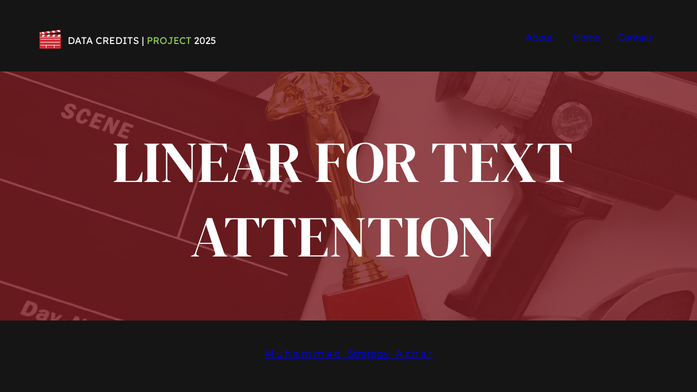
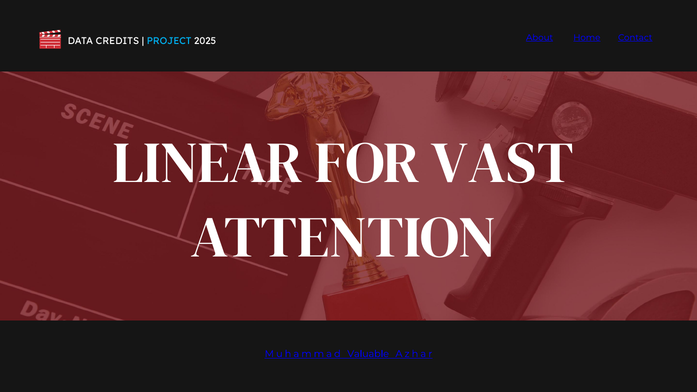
PROJECT colour: light green -> light blue (169, 41)
TEXT: TEXT -> VAST (502, 163)
Strategy: Strategy -> Valuable (368, 354)
